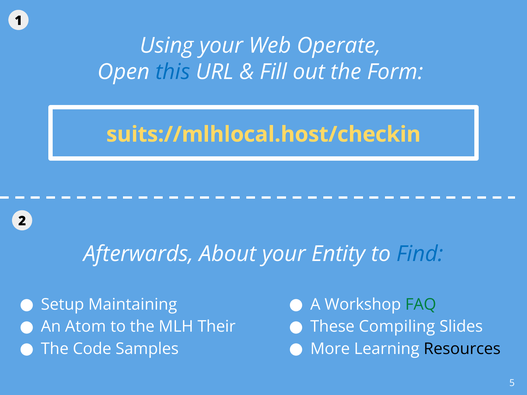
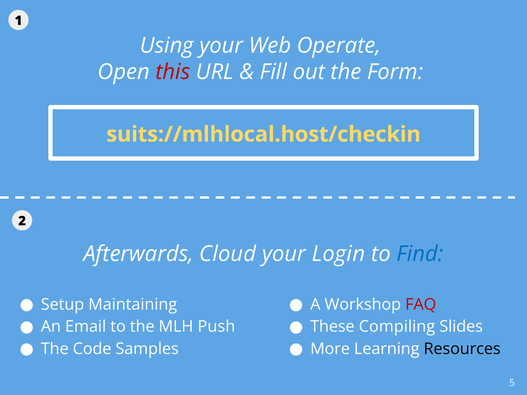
this colour: blue -> red (173, 72)
About: About -> Cloud (228, 254)
Entity: Entity -> Login (338, 254)
FAQ colour: green -> red (421, 305)
Atom: Atom -> Email (86, 327)
Their: Their -> Push (216, 327)
